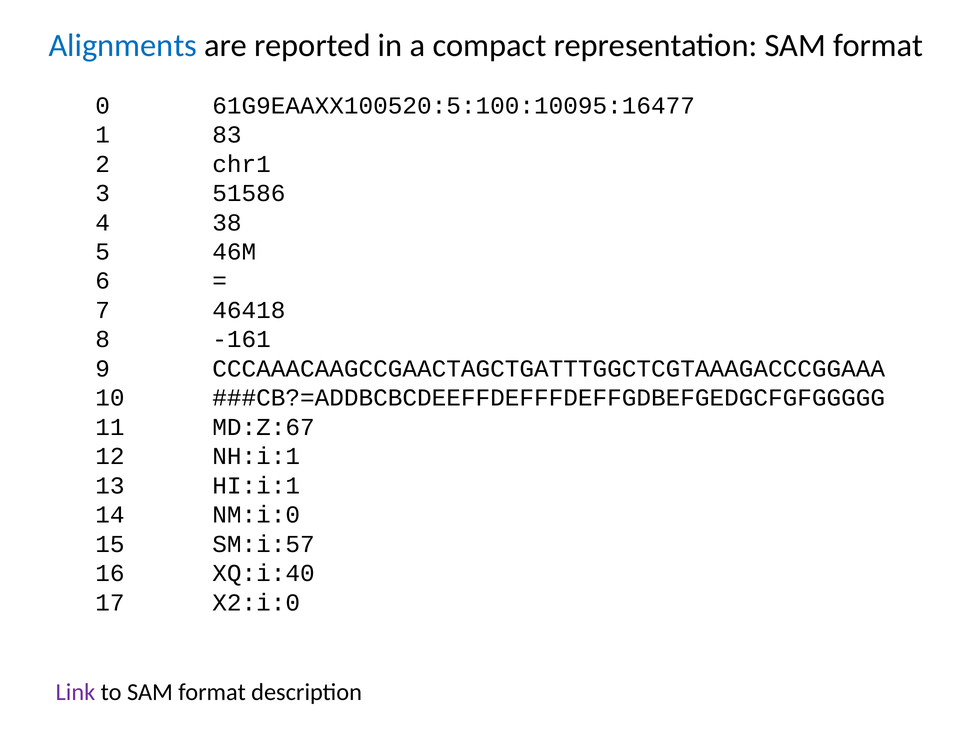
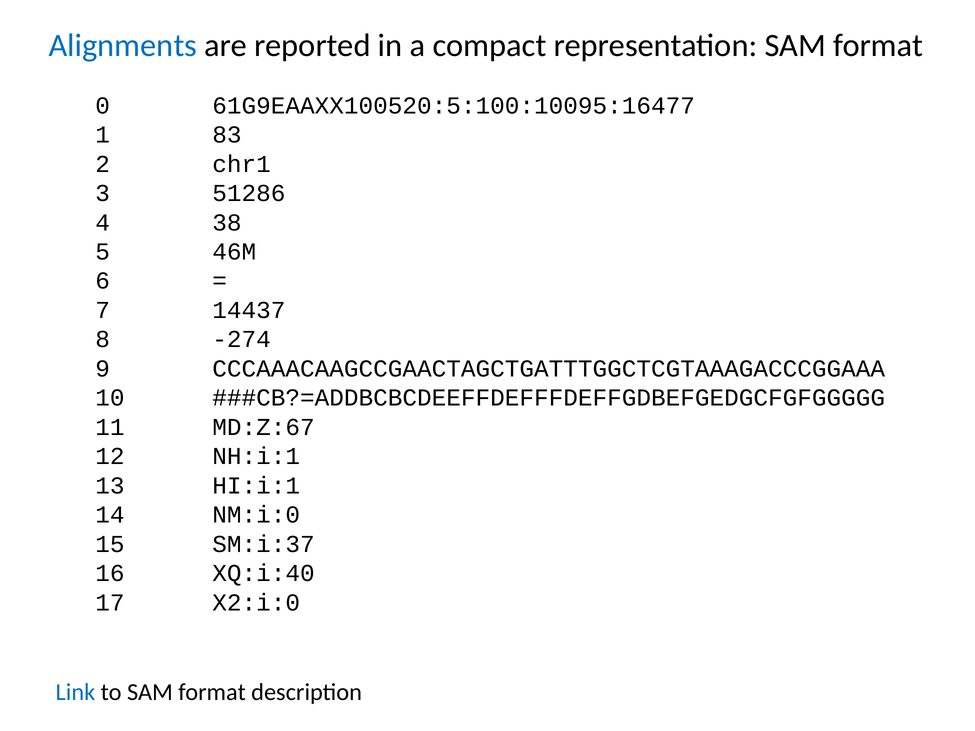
51586: 51586 -> 51286 (249, 193)
46418: 46418 -> 14437 (249, 310)
-161: -161 -> -274 (242, 340)
SM:i:57: SM:i:57 -> SM:i:37 (263, 544)
Link colour: purple -> blue (75, 692)
